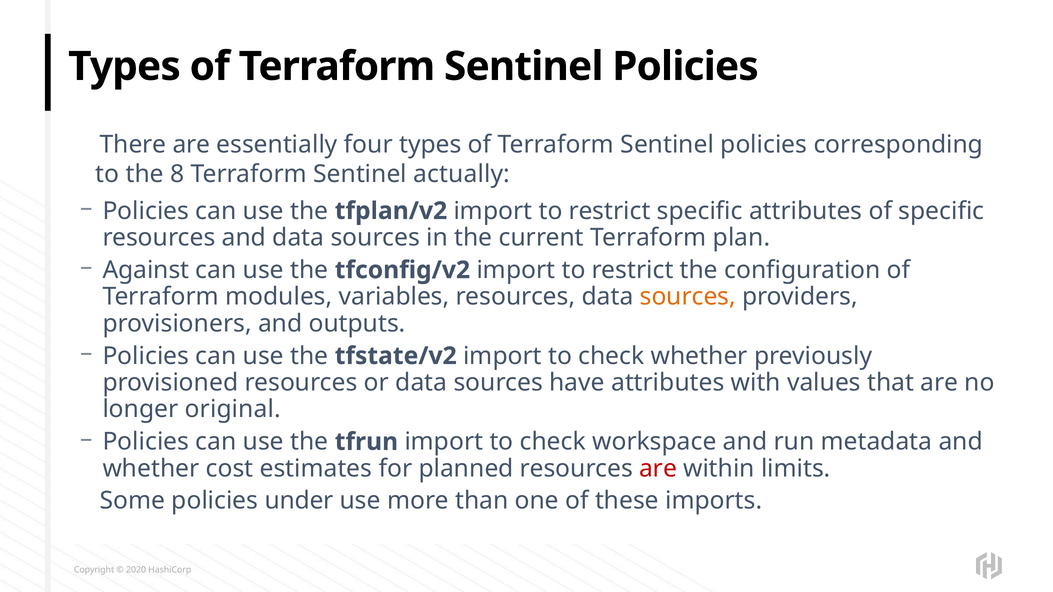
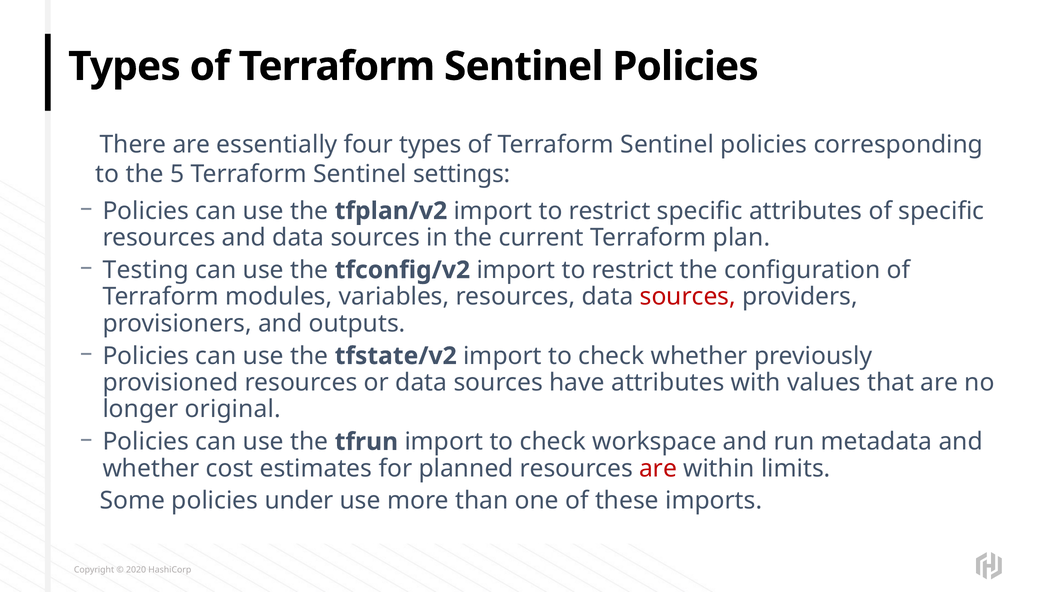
8: 8 -> 5 (177, 174)
actually: actually -> settings (462, 174)
Against: Against -> Testing (146, 270)
sources colour: orange -> red (688, 297)
